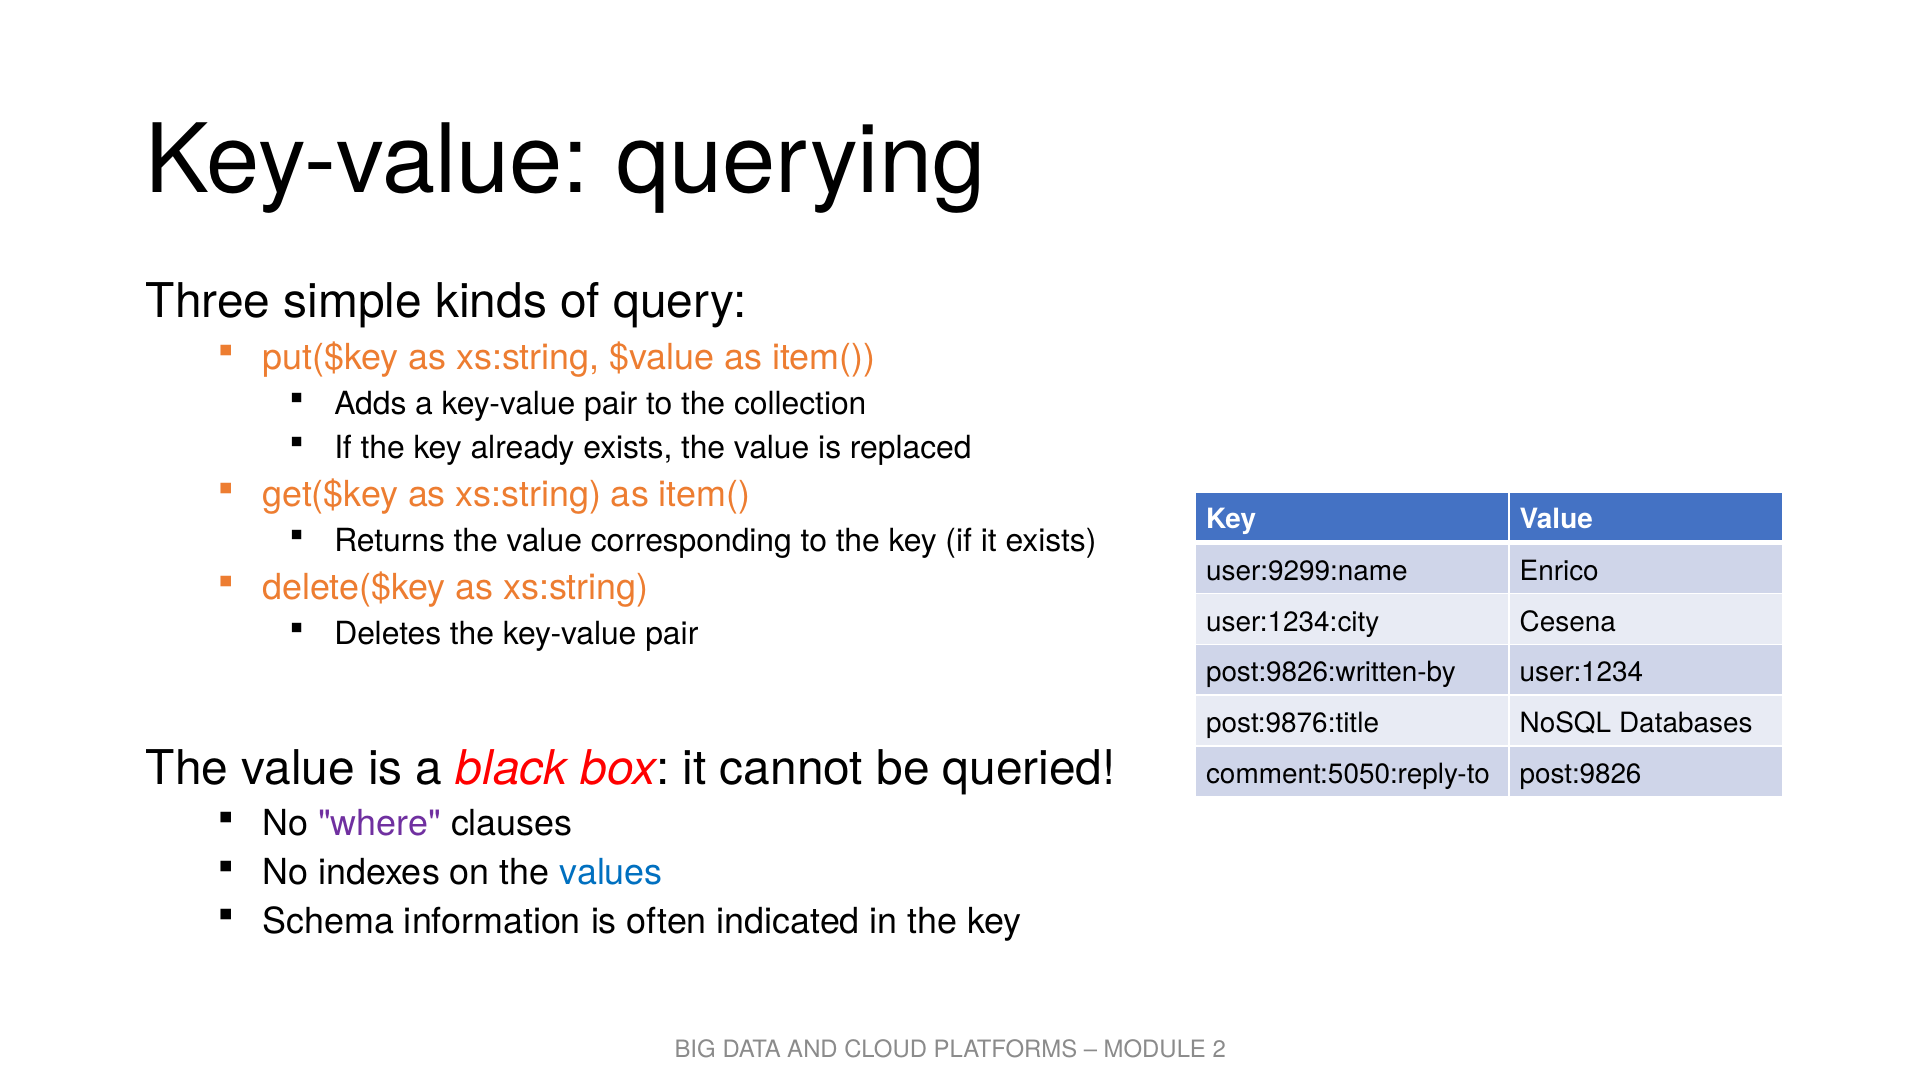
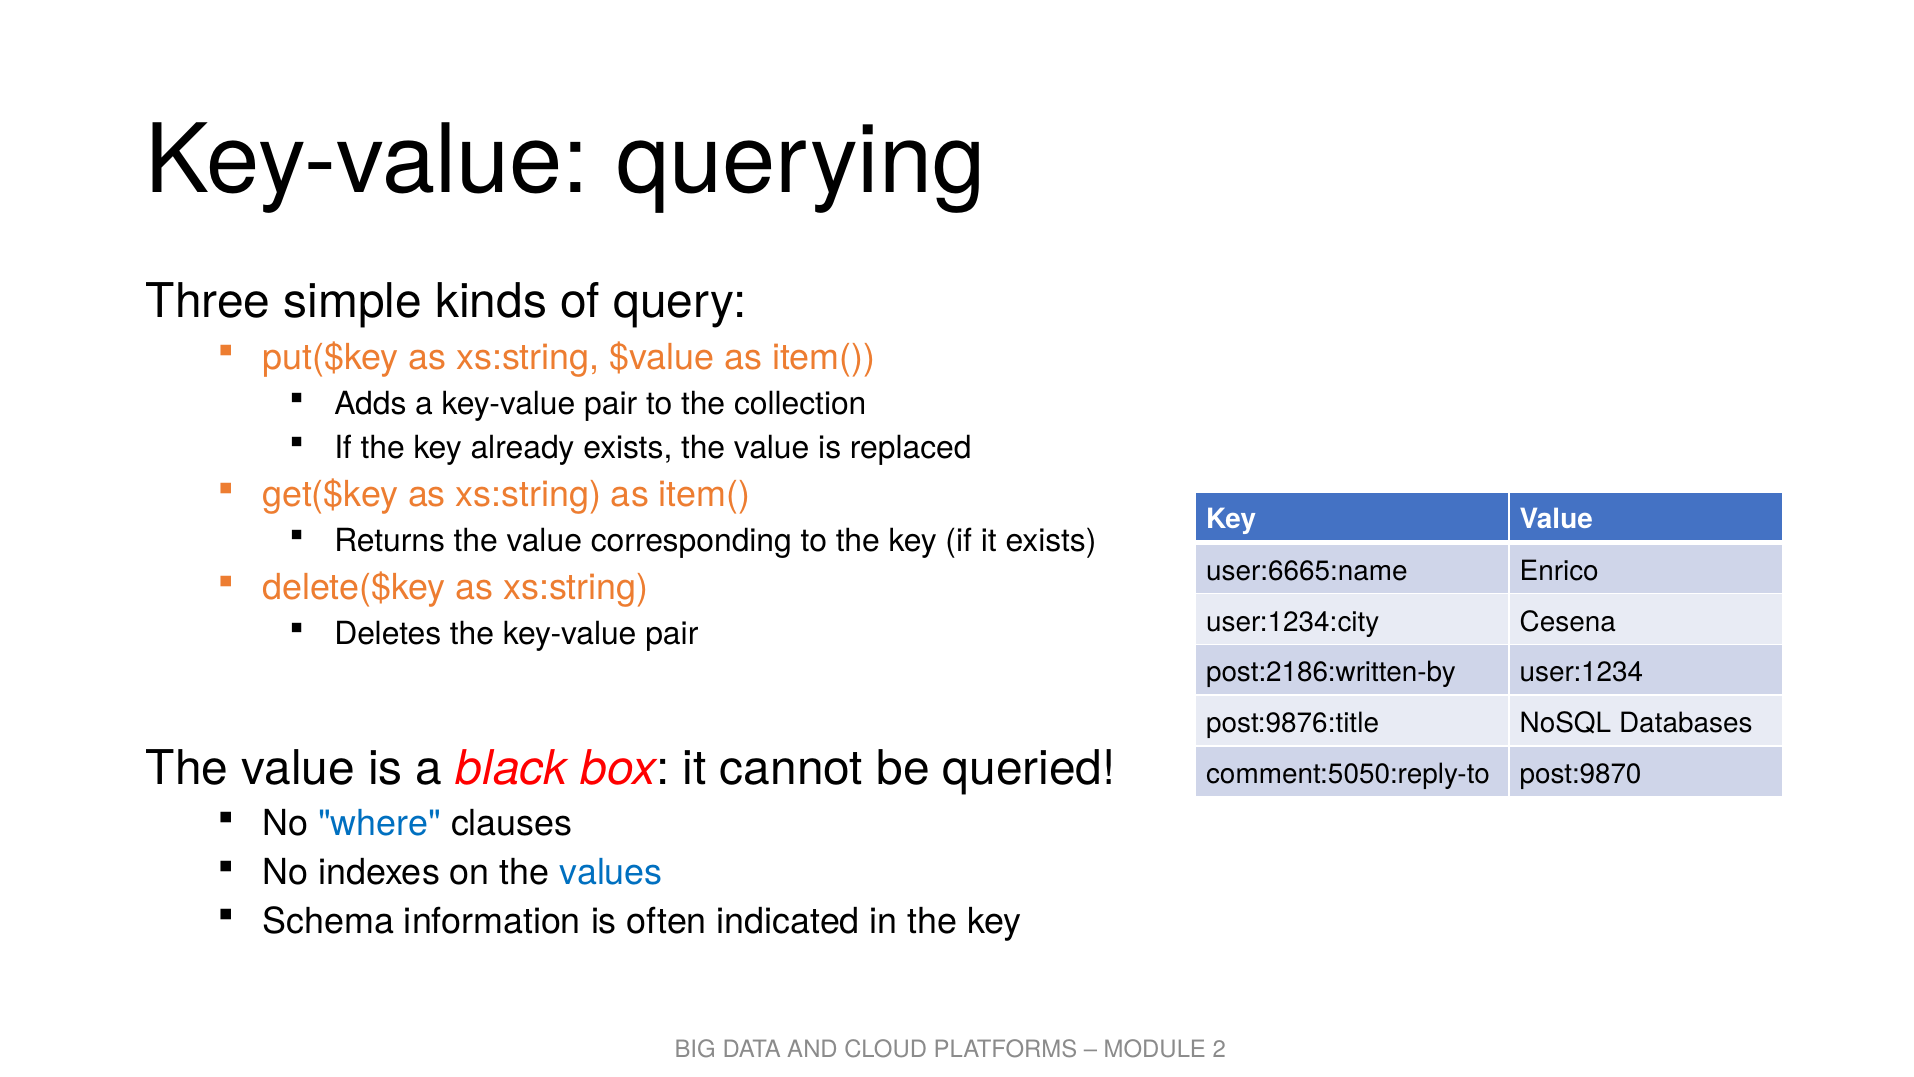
user:9299:name: user:9299:name -> user:6665:name (1307, 571)
post:9826:written-by: post:9826:written-by -> post:2186:written-by (1331, 672)
post:9826: post:9826 -> post:9870 (1581, 774)
where colour: purple -> blue (380, 824)
